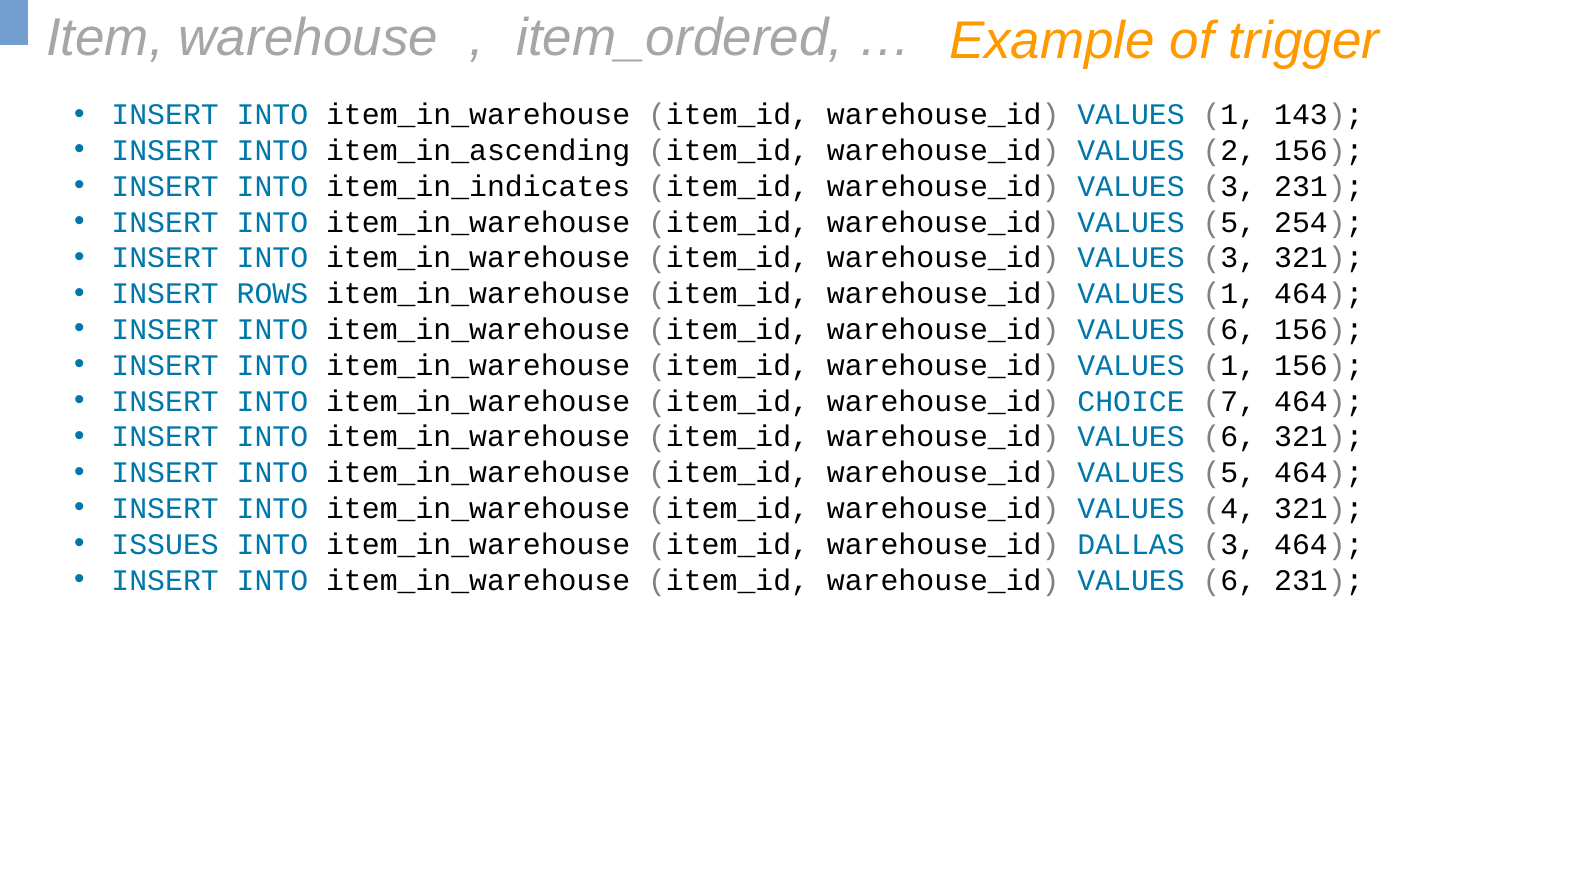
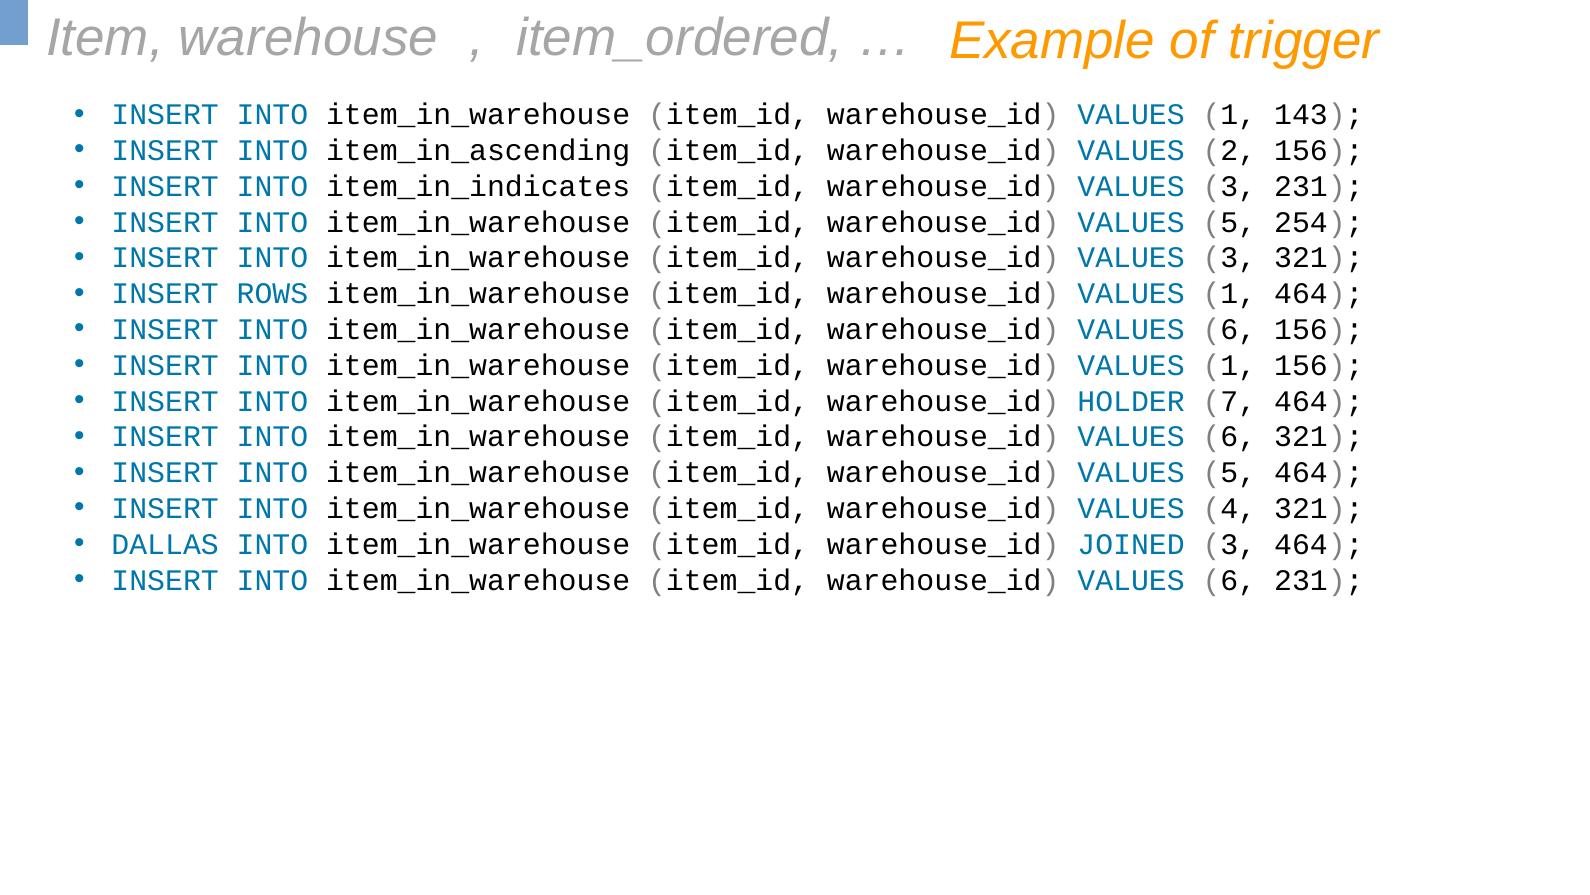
CHOICE: CHOICE -> HOLDER (1131, 401)
ISSUES: ISSUES -> DALLAS (165, 544)
DALLAS: DALLAS -> JOINED (1131, 544)
